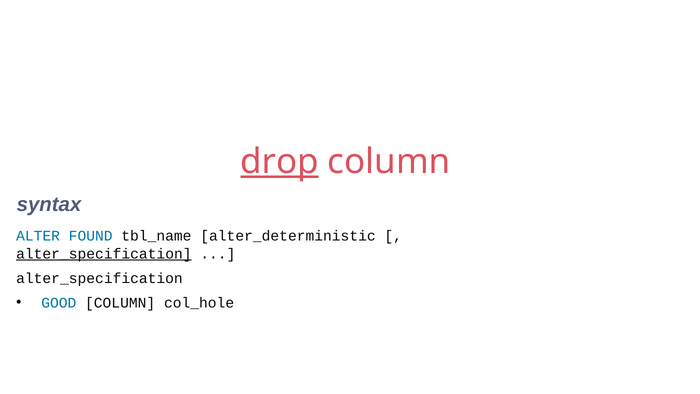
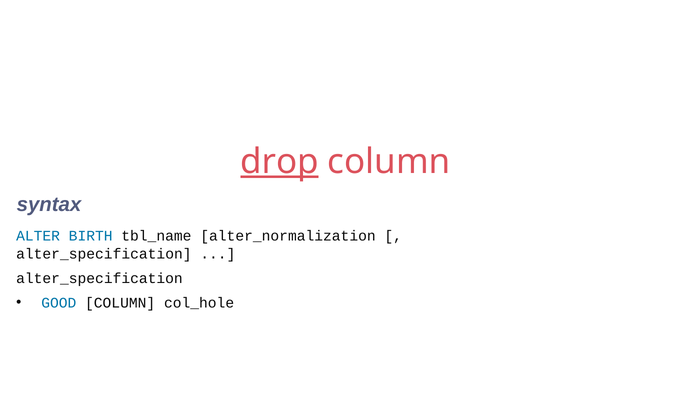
FOUND: FOUND -> BIRTH (91, 236)
alter_deterministic: alter_deterministic -> alter_normalization (288, 236)
alter_specification underline: present -> none (104, 254)
